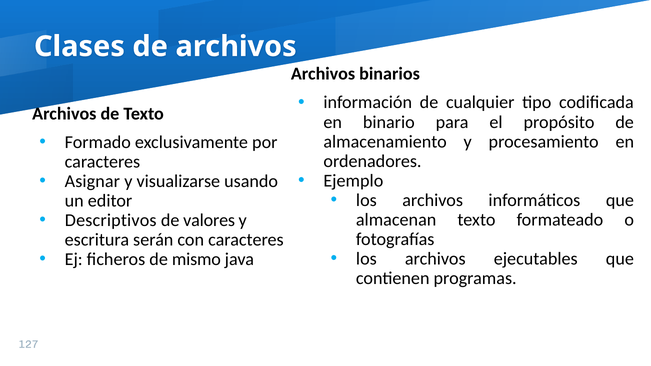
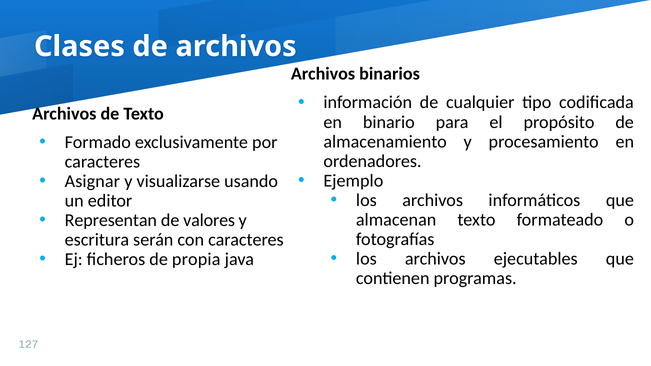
Descriptivos: Descriptivos -> Representan (111, 220)
mismo: mismo -> propia (196, 259)
